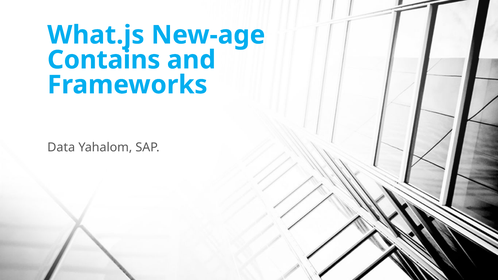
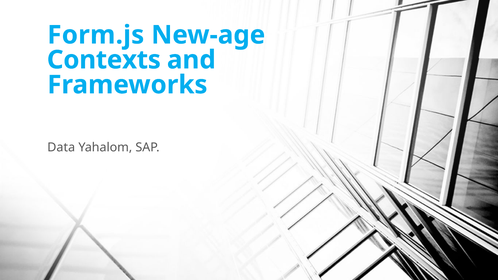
What.js: What.js -> Form.js (96, 35)
Contains: Contains -> Contexts (104, 60)
